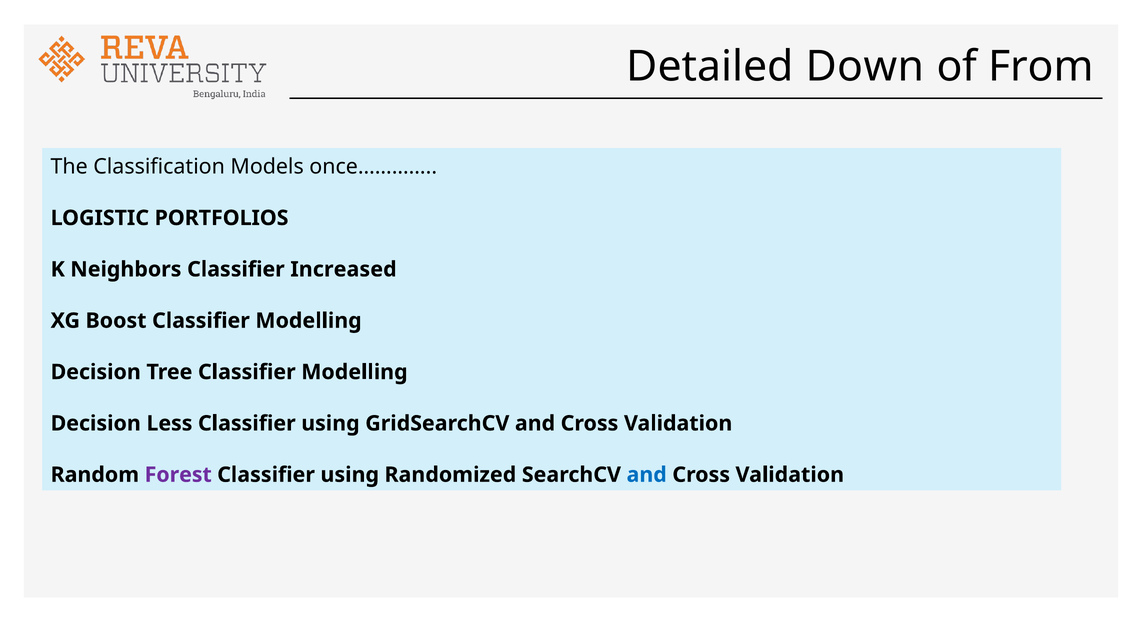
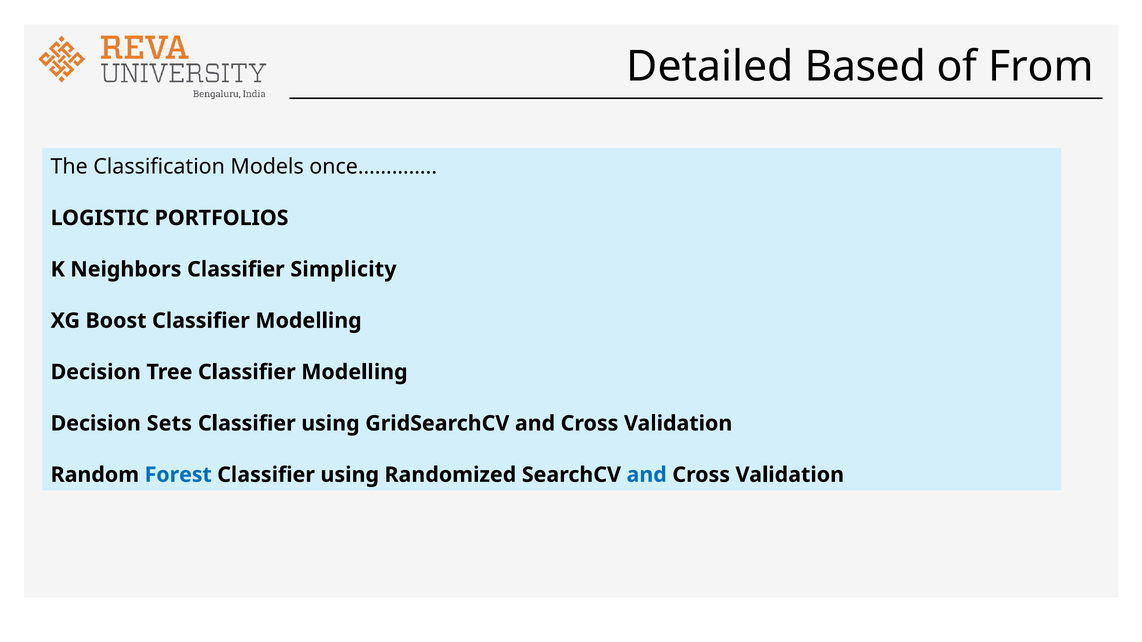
Down: Down -> Based (865, 67)
Increased: Increased -> Simplicity (343, 270)
Less: Less -> Sets (169, 424)
Forest colour: purple -> blue (178, 475)
